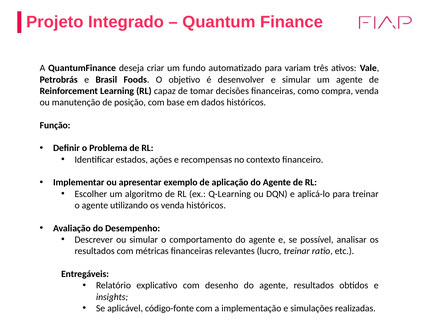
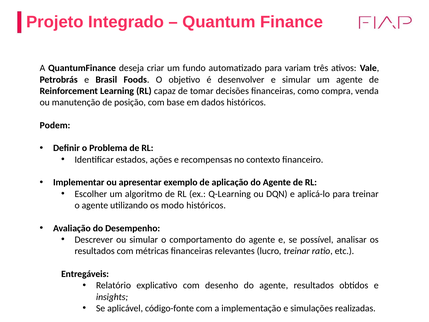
Função: Função -> Podem (55, 125)
os venda: venda -> modo (173, 205)
